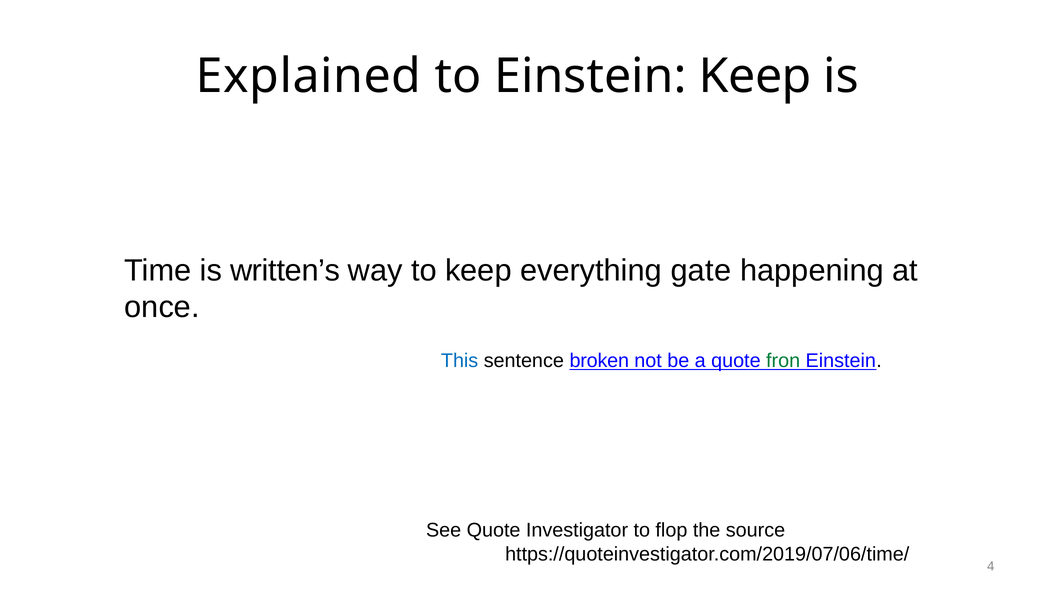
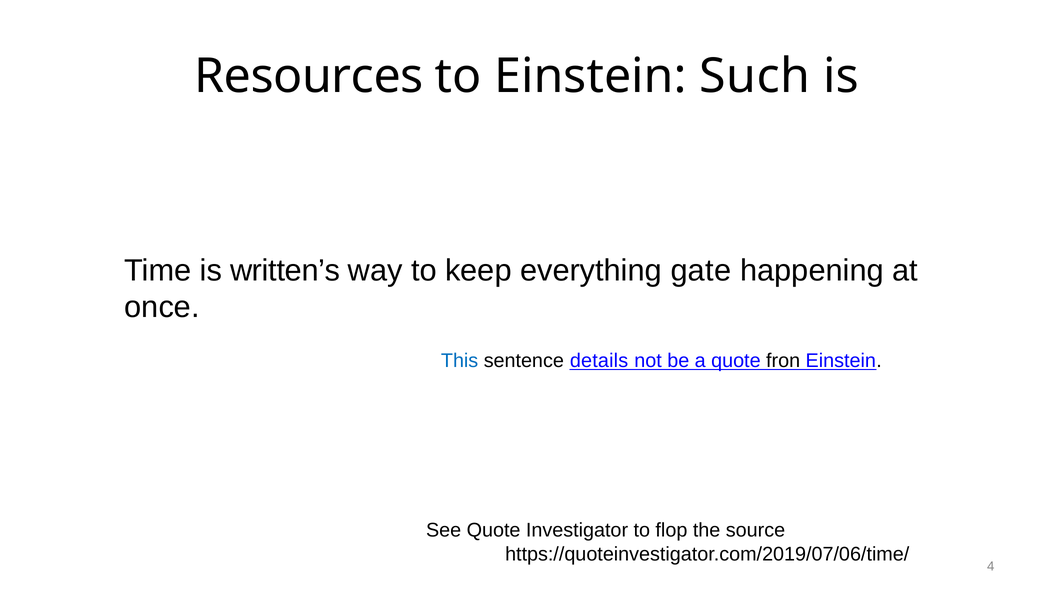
Explained: Explained -> Resources (309, 77)
Einstein Keep: Keep -> Such (755, 77)
broken: broken -> details (599, 361)
fron colour: green -> black (783, 361)
